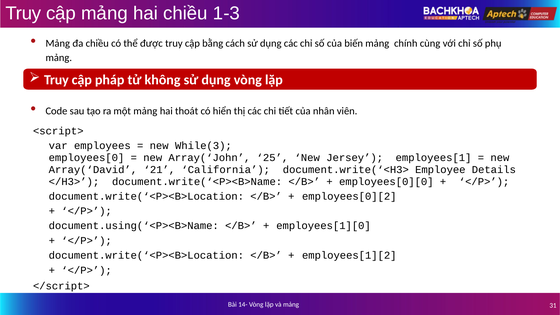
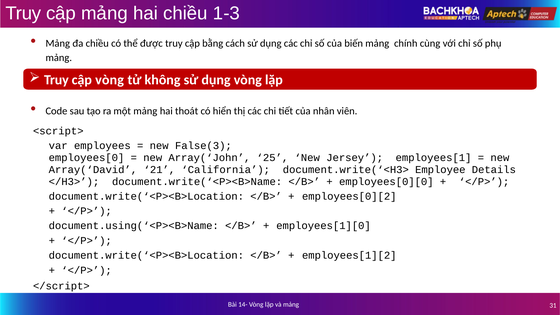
cập pháp: pháp -> vòng (110, 80)
While(3: While(3 -> False(3 (203, 146)
